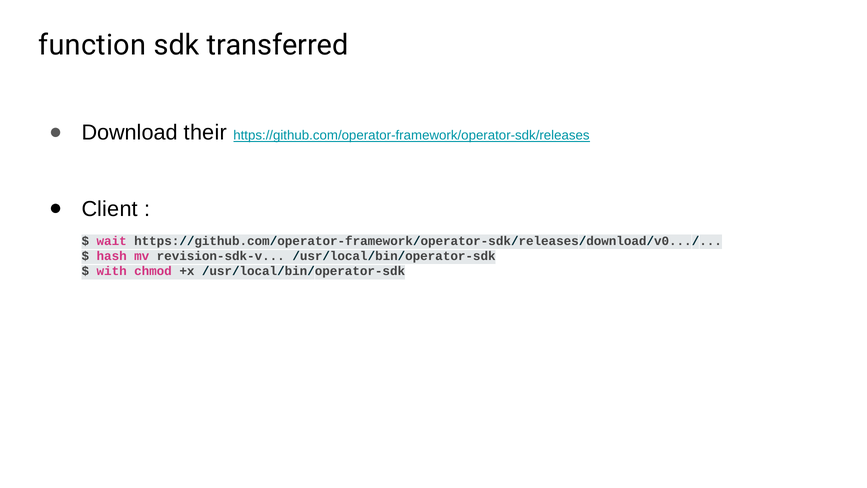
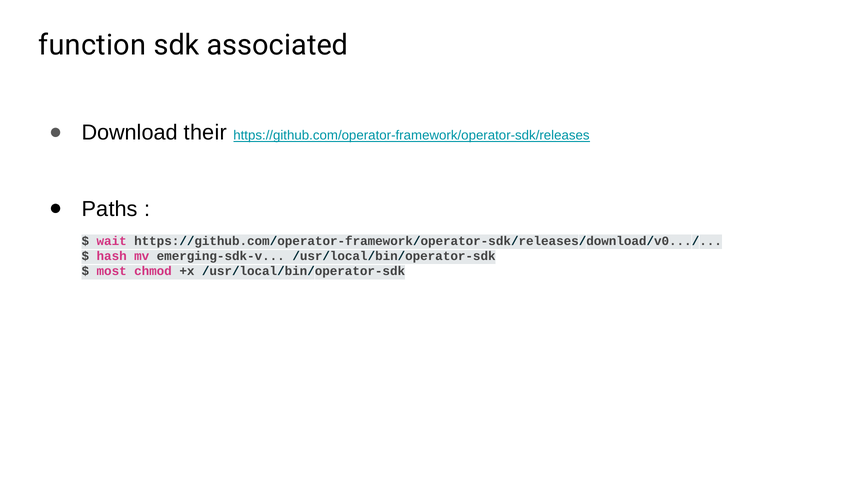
transferred: transferred -> associated (277, 45)
Client: Client -> Paths (110, 209)
revision-sdk-v: revision-sdk-v -> emerging-sdk-v (221, 256)
with: with -> most (112, 271)
